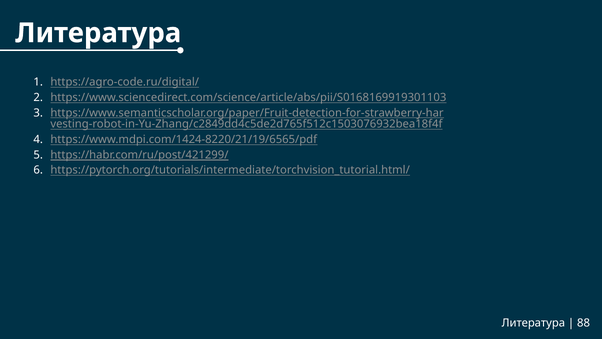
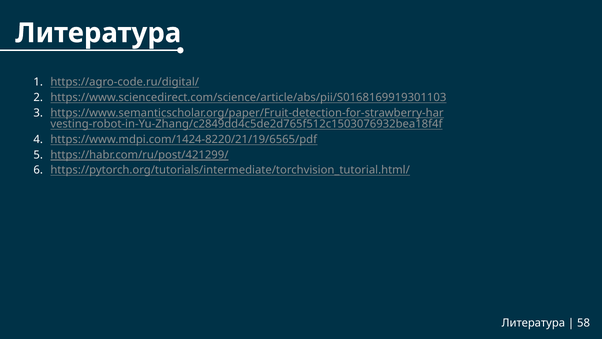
88: 88 -> 58 (584, 323)
